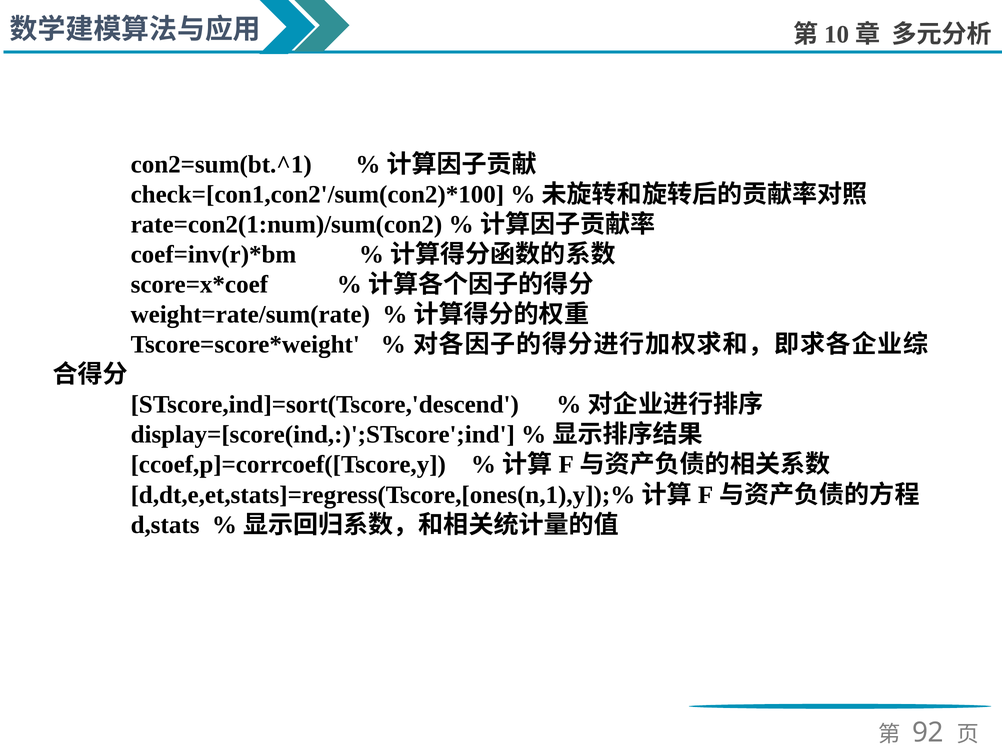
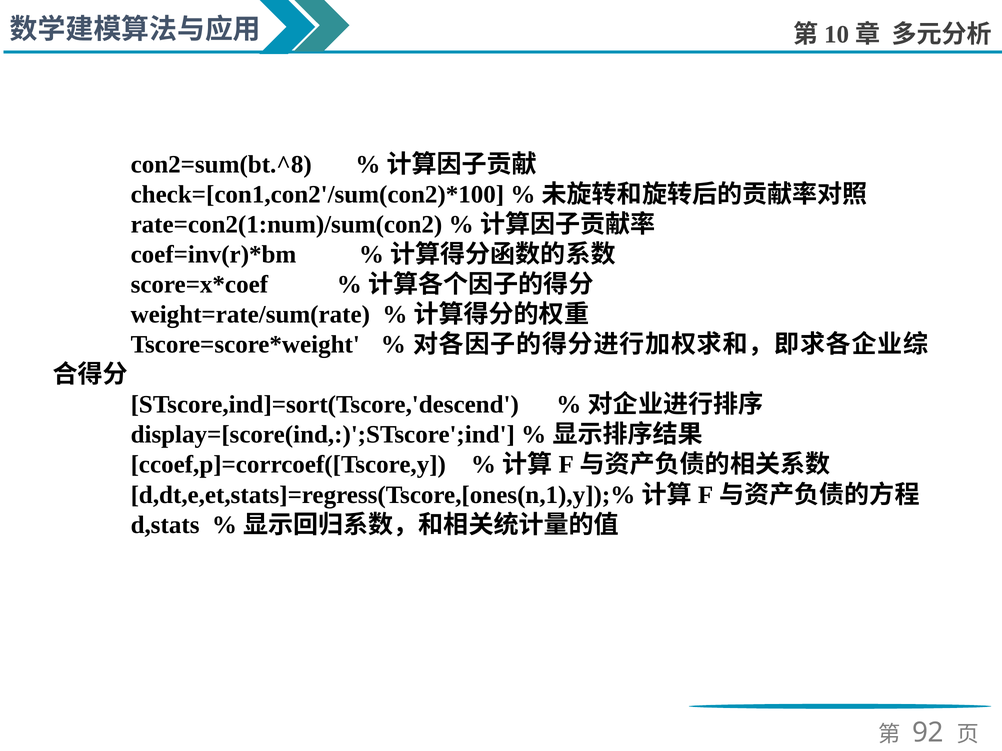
con2=sum(bt.^1: con2=sum(bt.^1 -> con2=sum(bt.^8 (221, 164)
